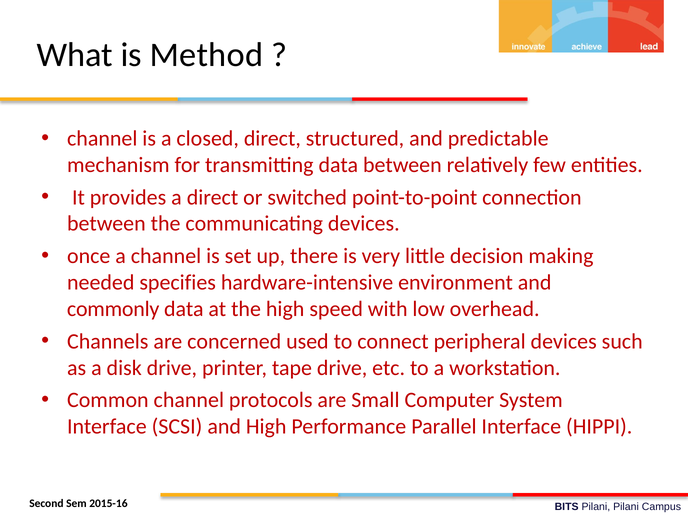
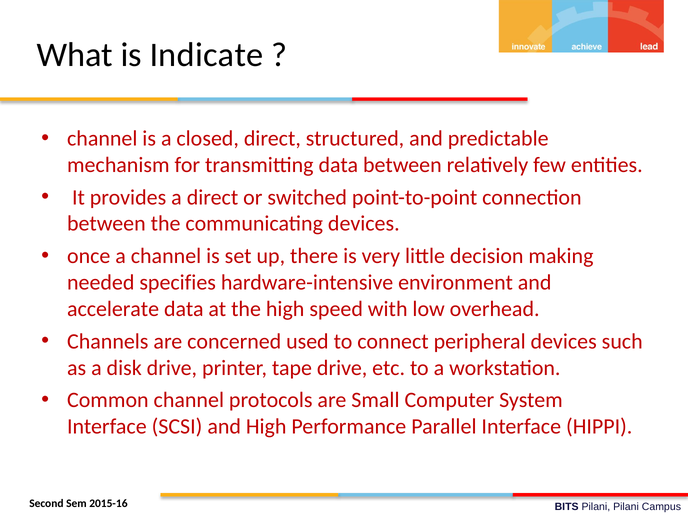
Method: Method -> Indicate (206, 55)
commonly: commonly -> accelerate (113, 309)
